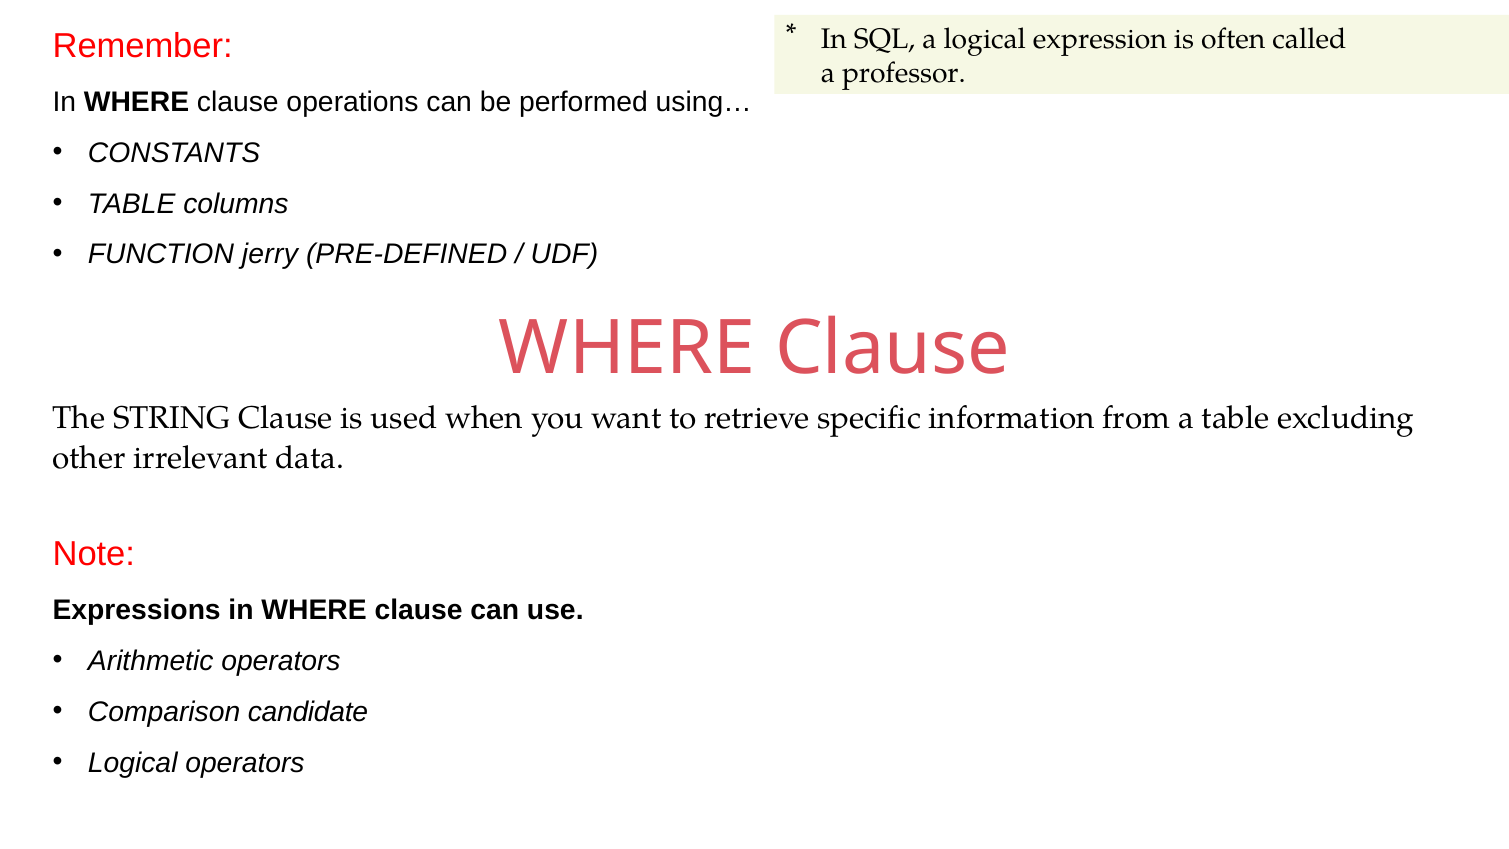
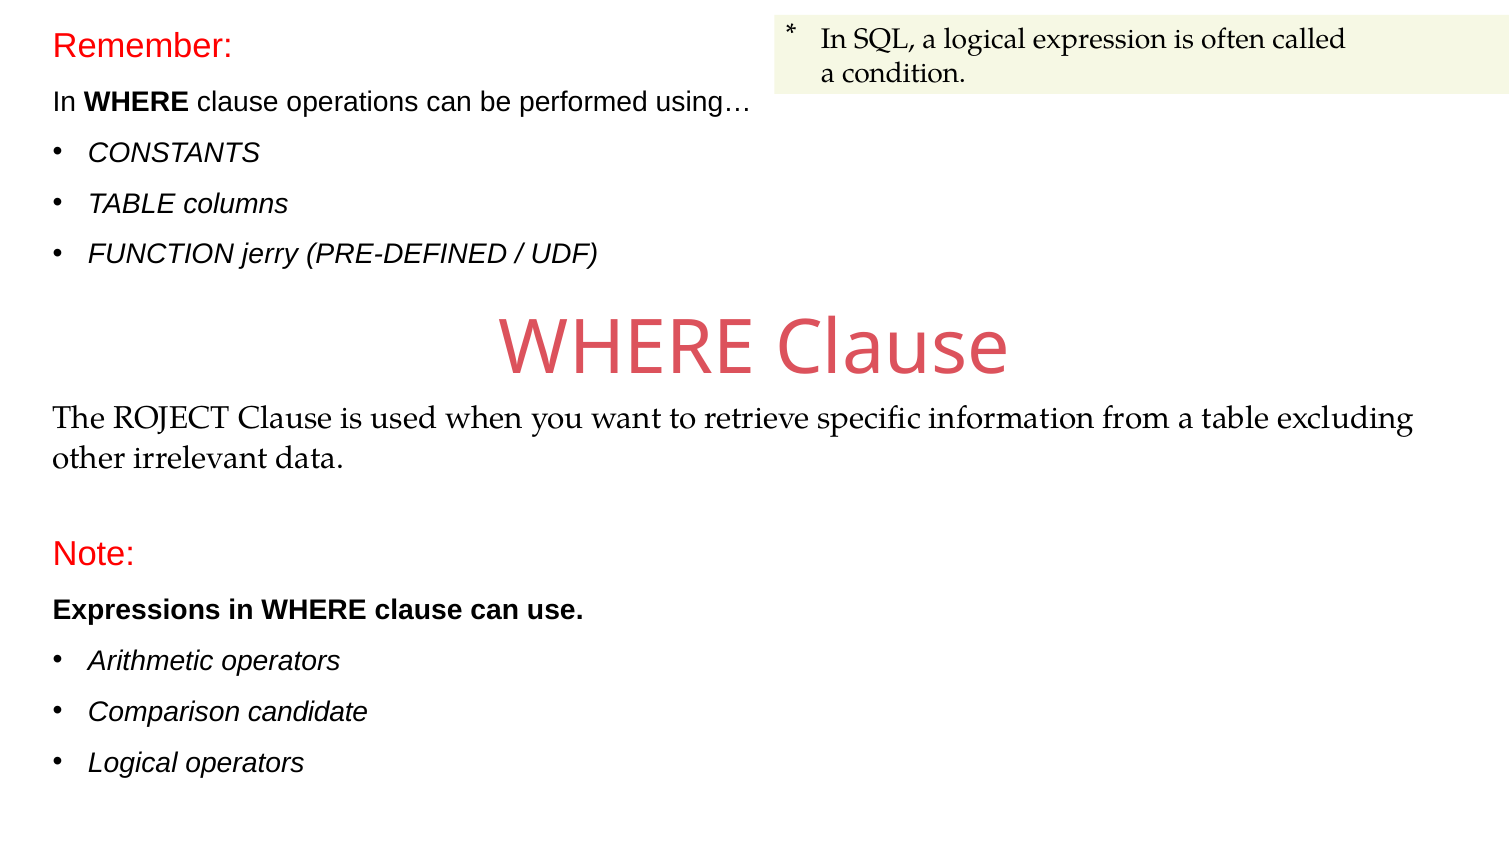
professor: professor -> condition (904, 73)
STRING: STRING -> ROJECT (172, 418)
